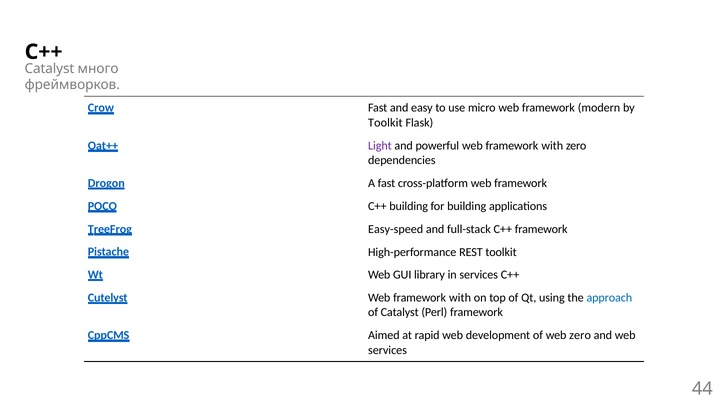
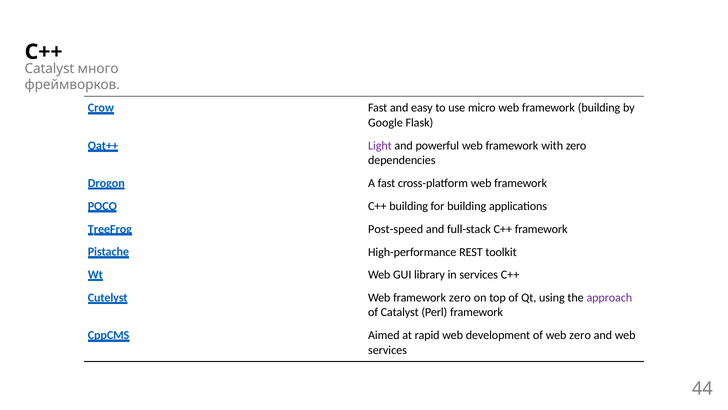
framework modern: modern -> building (599, 108)
Toolkit: Toolkit -> Google (385, 122)
Easy-speed: Easy-speed -> Post-speed (396, 229)
with: with -> zero (460, 297)
approach colour: blue -> purple (609, 297)
